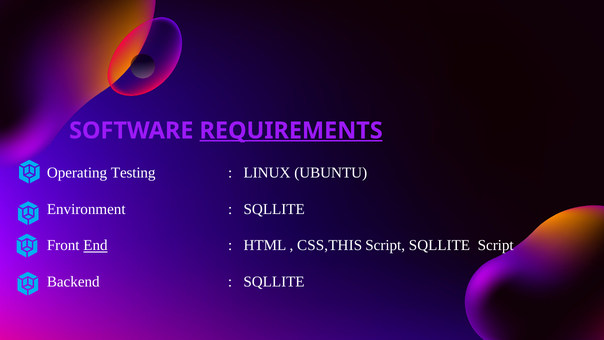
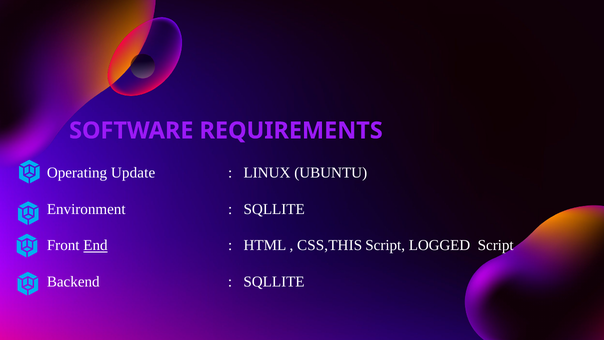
REQUIREMENTS underline: present -> none (291, 131)
Testing: Testing -> Update (133, 173)
Script SQLLITE: SQLLITE -> LOGGED (440, 245)
